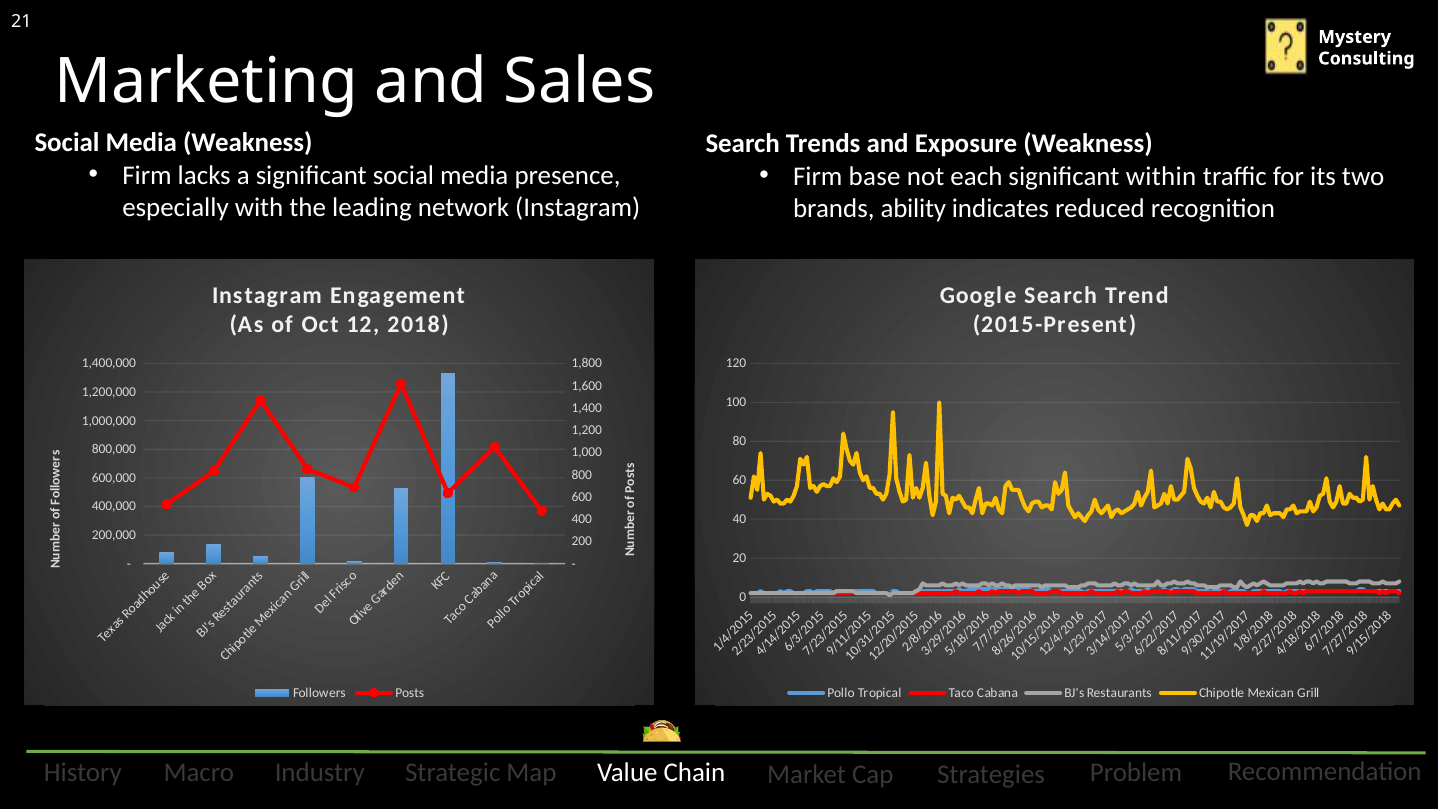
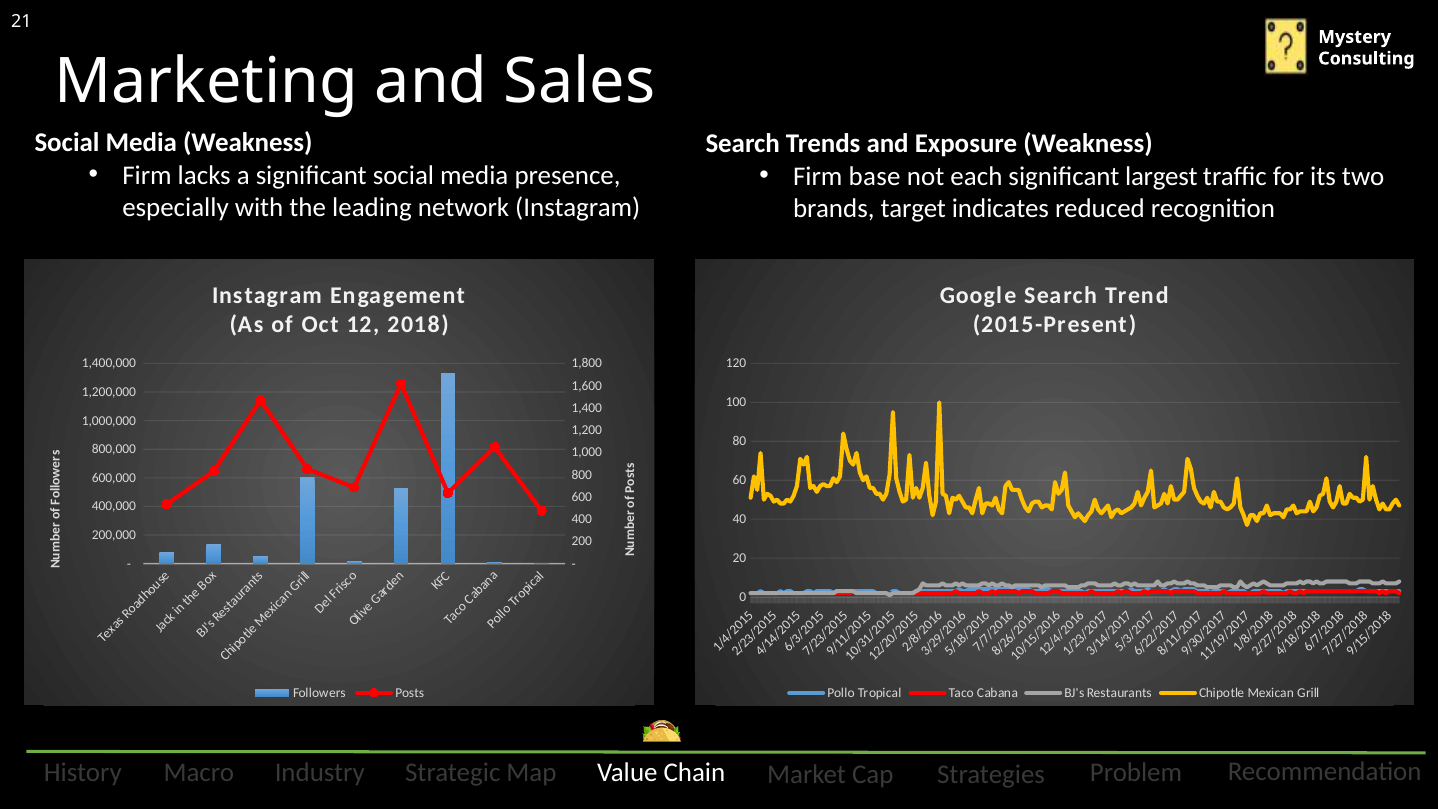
within: within -> largest (1161, 176)
ability: ability -> target (913, 209)
